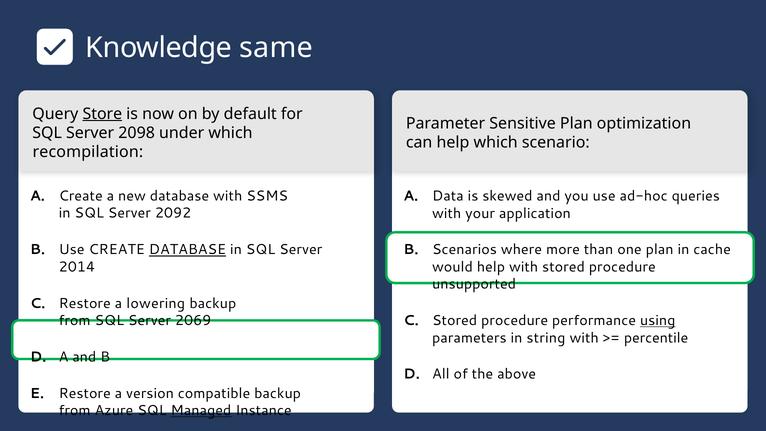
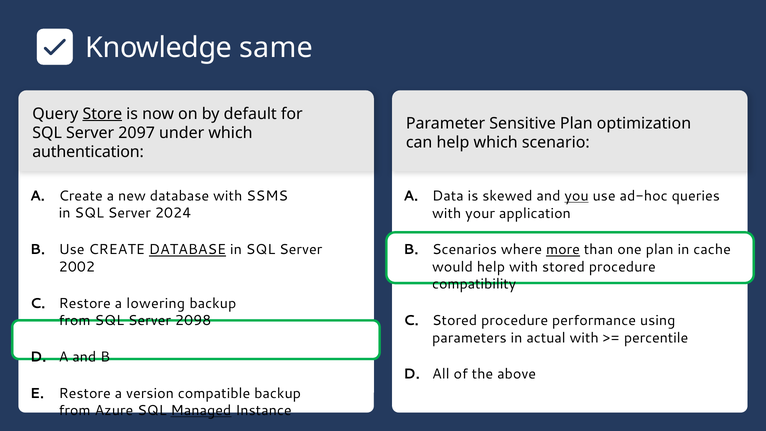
2098: 2098 -> 2097 (137, 133)
recompilation: recompilation -> authentication (88, 152)
you underline: none -> present (577, 196)
2092: 2092 -> 2024 (173, 213)
more underline: none -> present (563, 250)
2014: 2014 -> 2002 (77, 267)
unsupported: unsupported -> compatibility (474, 284)
2069: 2069 -> 2098 (193, 320)
using underline: present -> none (658, 320)
string: string -> actual (546, 338)
